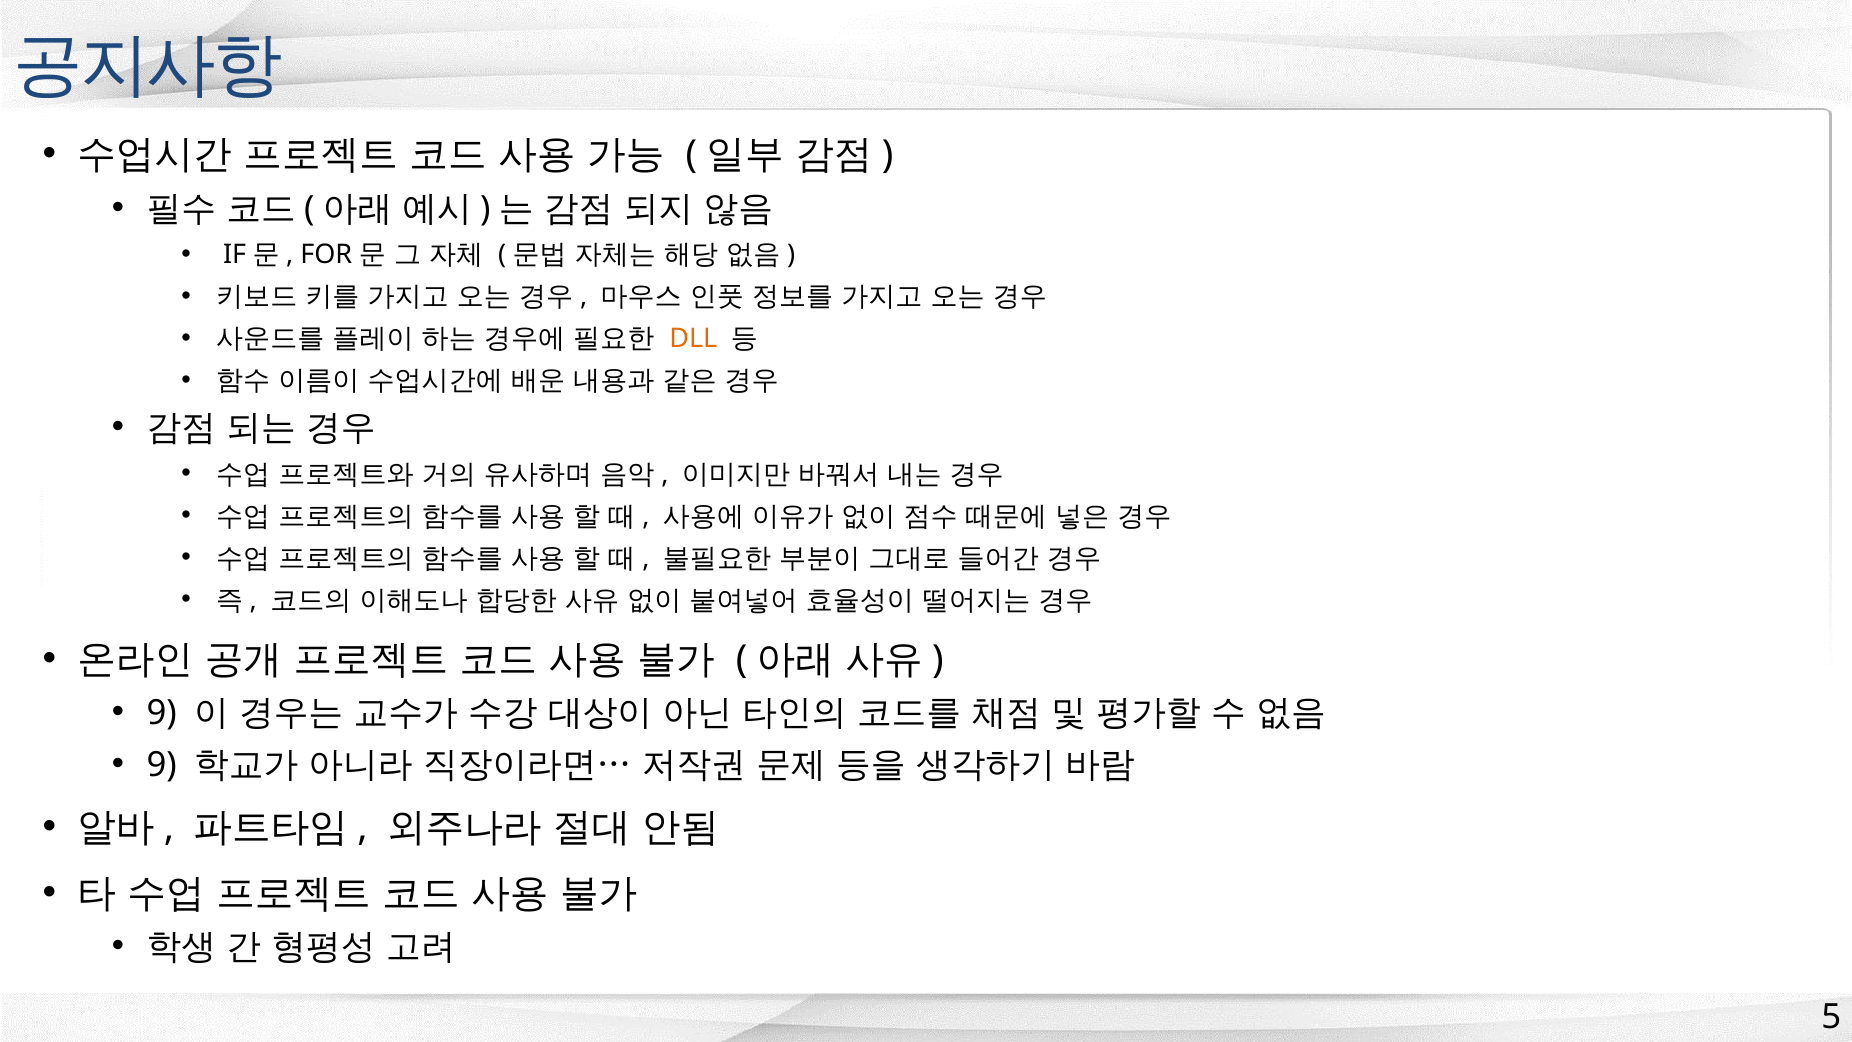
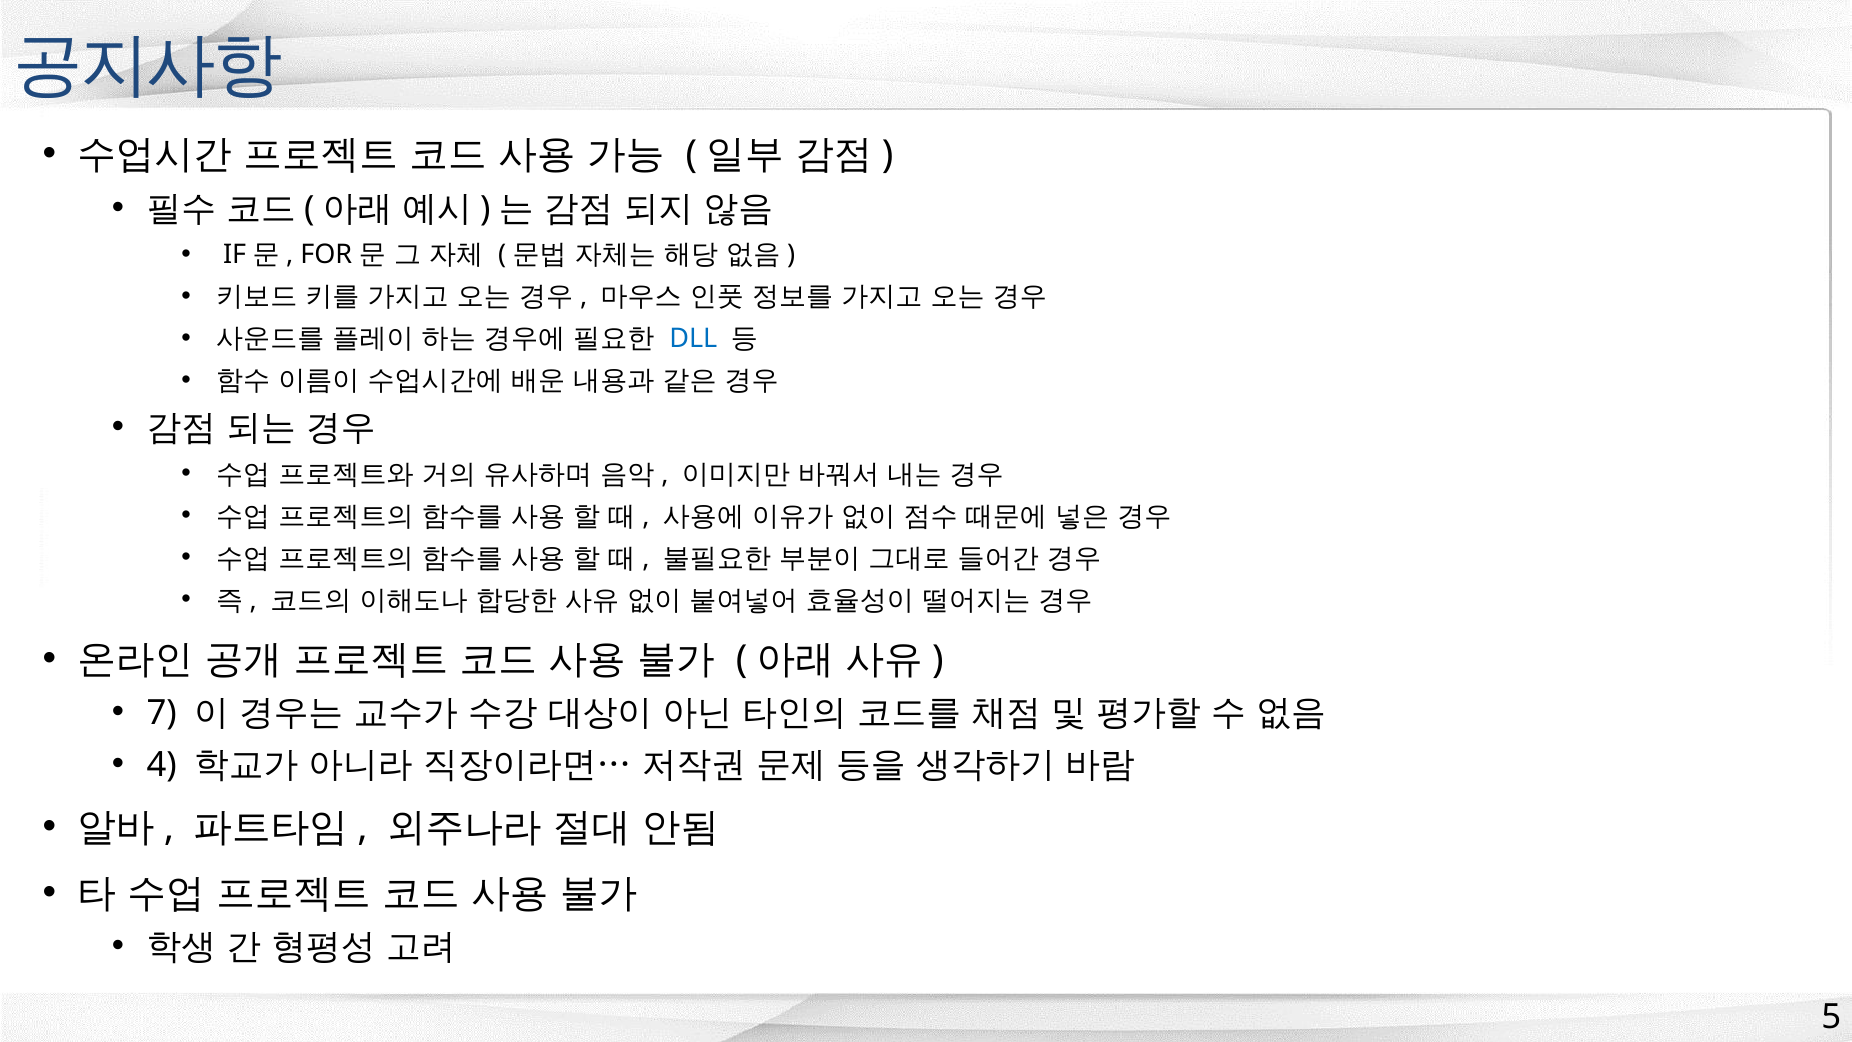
DLL colour: orange -> blue (693, 339)
9: 9 -> 7 (162, 713)
9: 9 -> 4 (162, 764)
